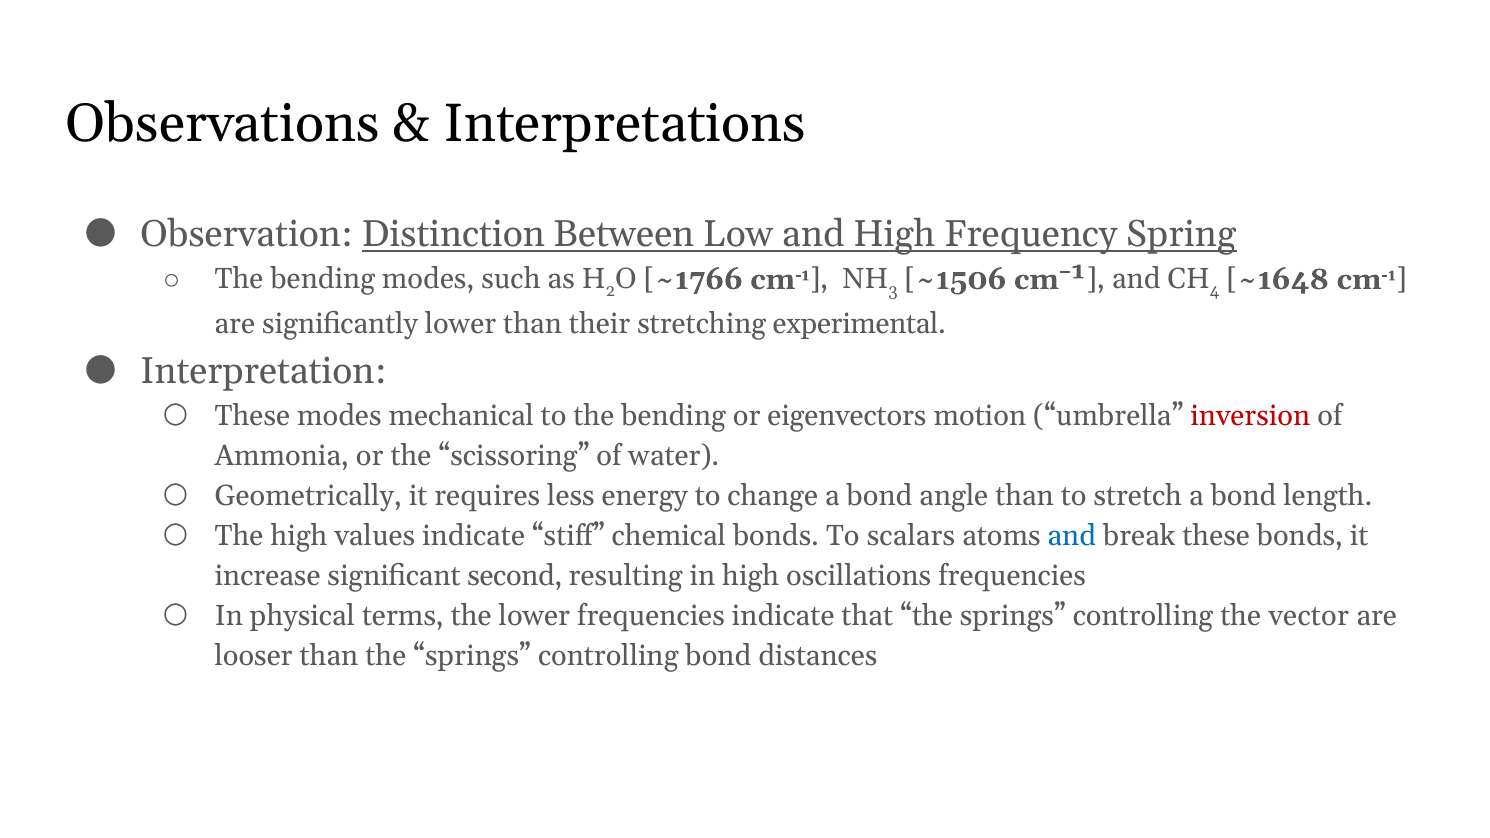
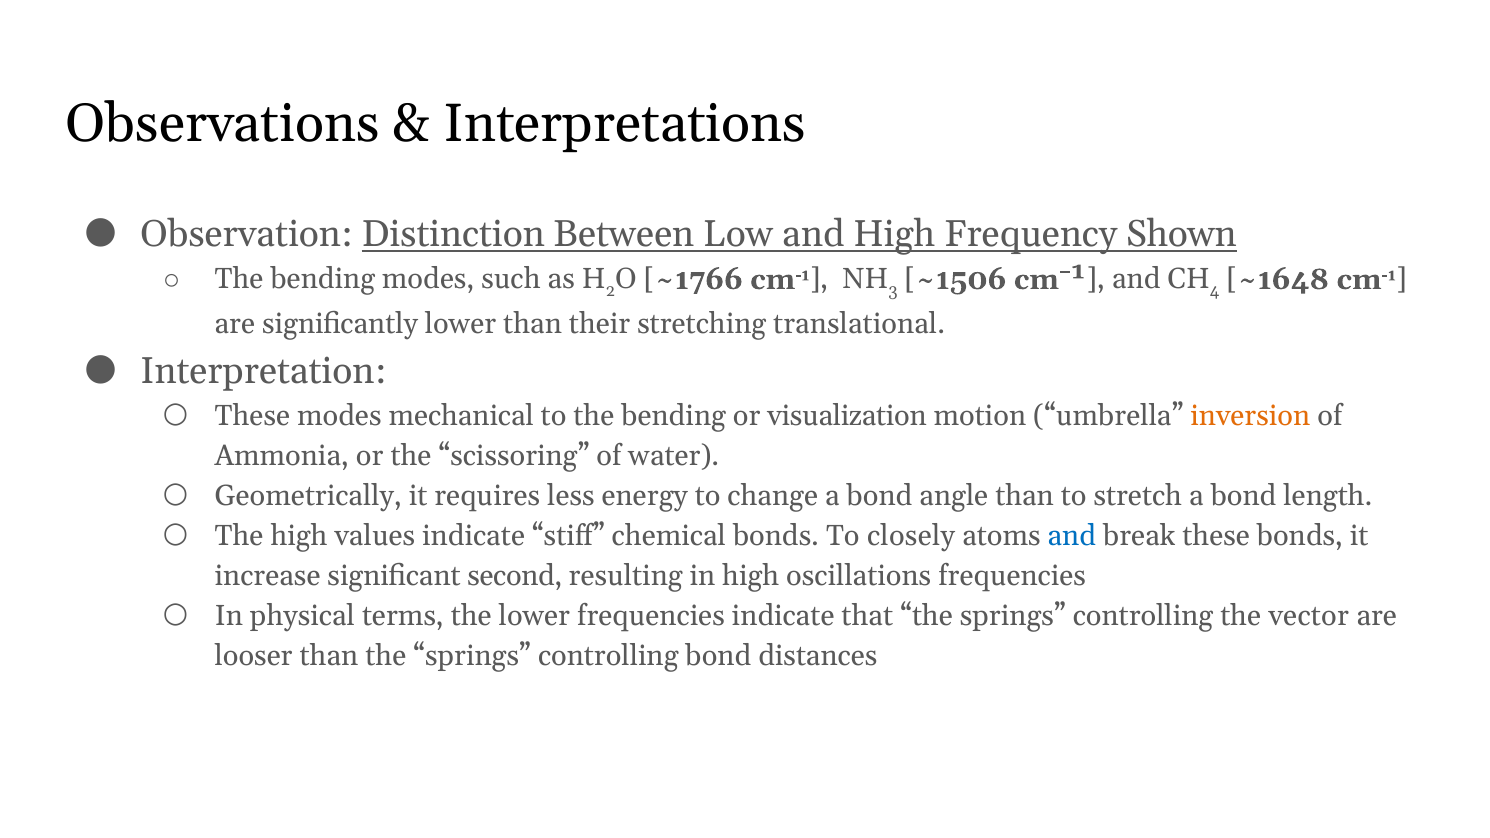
Spring: Spring -> Shown (1181, 234)
experimental: experimental -> translational (859, 324)
eigenvectors: eigenvectors -> visualization (847, 416)
inversion colour: red -> orange (1250, 416)
scalars: scalars -> closely (911, 536)
